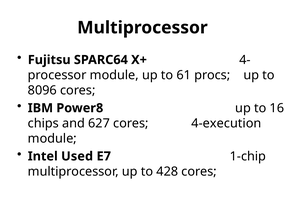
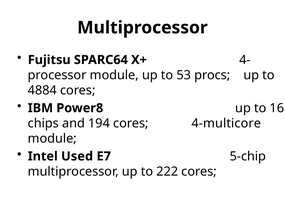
61: 61 -> 53 (184, 75)
8096: 8096 -> 4884 (42, 90)
627: 627 -> 194 (99, 123)
4-execution: 4-execution -> 4-multicore (226, 123)
1-chip: 1-chip -> 5-chip (248, 156)
428: 428 -> 222 (167, 171)
